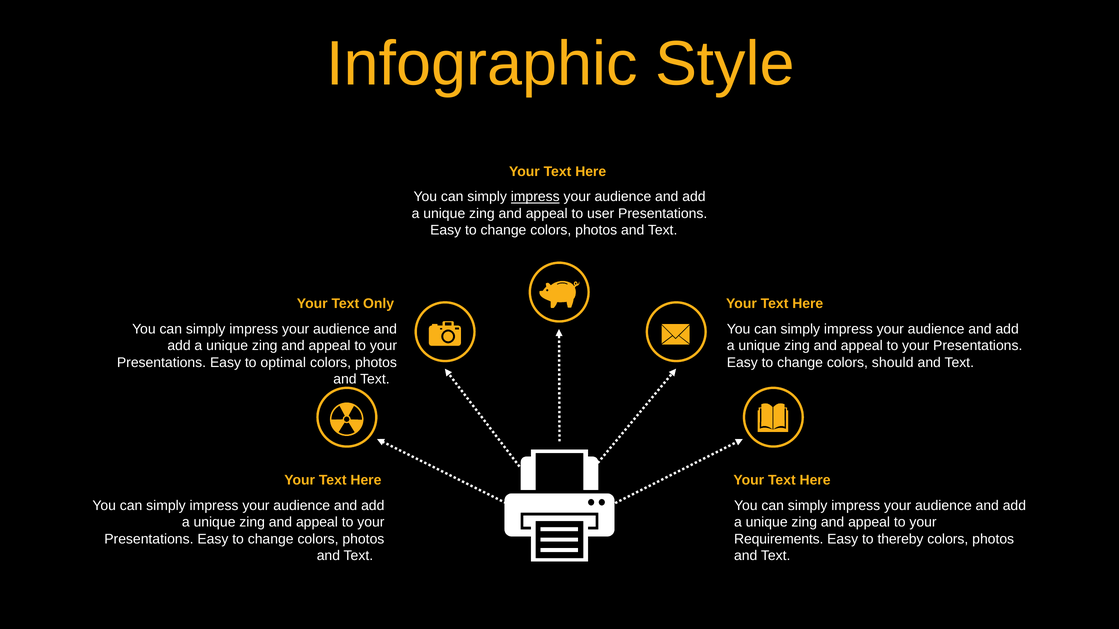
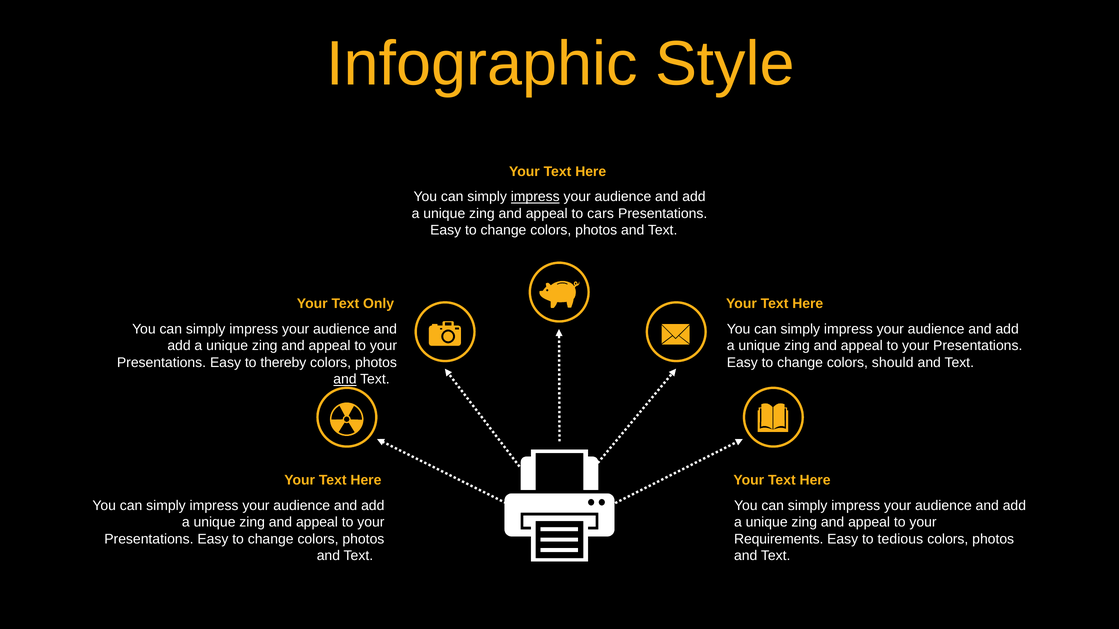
user: user -> cars (601, 214)
optimal: optimal -> thereby (283, 363)
and underline: none -> present (345, 380)
thereby: thereby -> tedious (900, 539)
